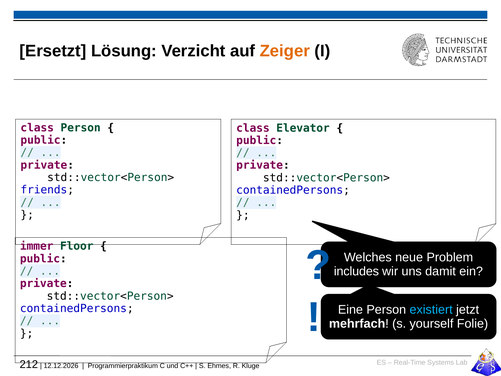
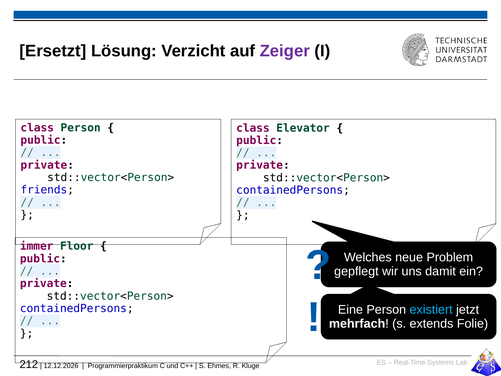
Zeiger colour: orange -> purple (285, 51)
includes: includes -> gepflegt (356, 271)
yourself: yourself -> extends (431, 324)
